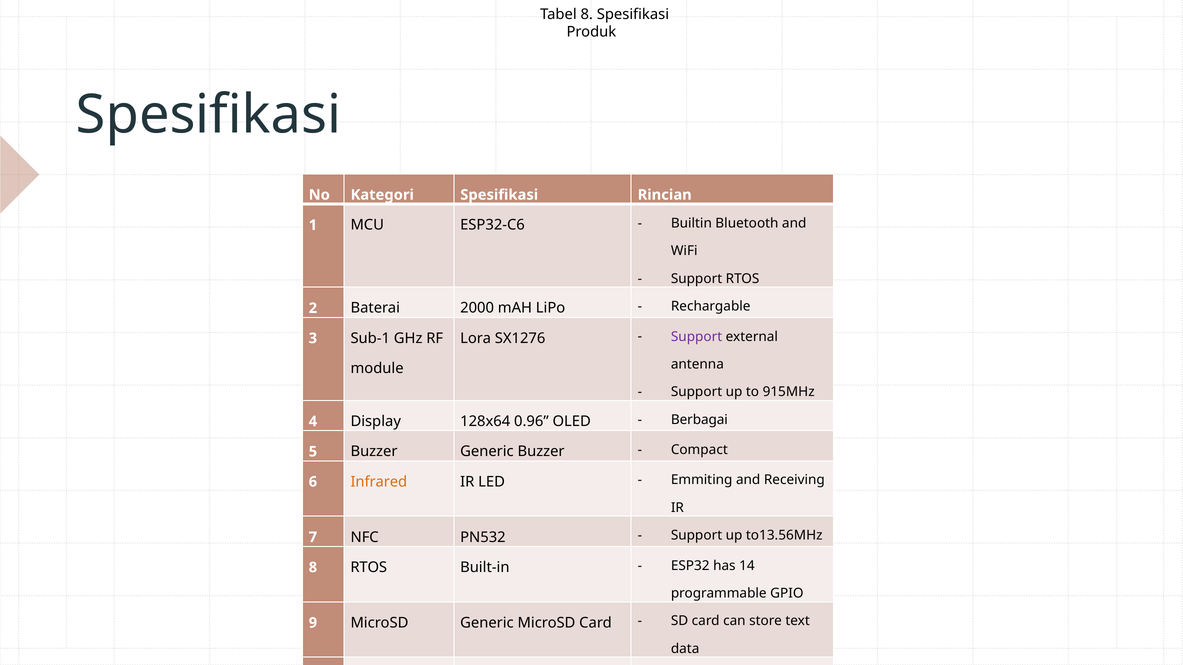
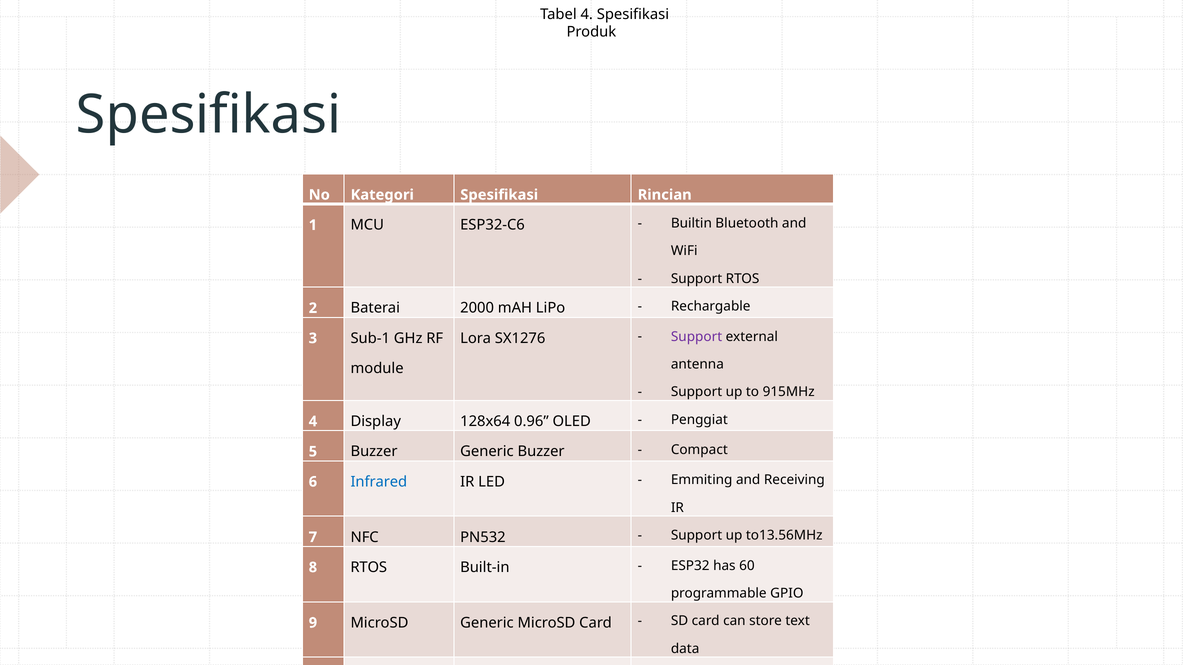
Tabel 8: 8 -> 4 (587, 14)
Berbagai: Berbagai -> Penggiat (699, 420)
Infrared colour: orange -> blue (379, 482)
14: 14 -> 60 (747, 566)
